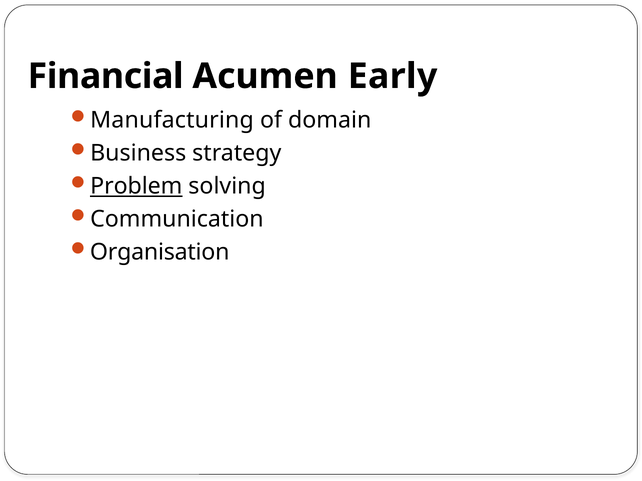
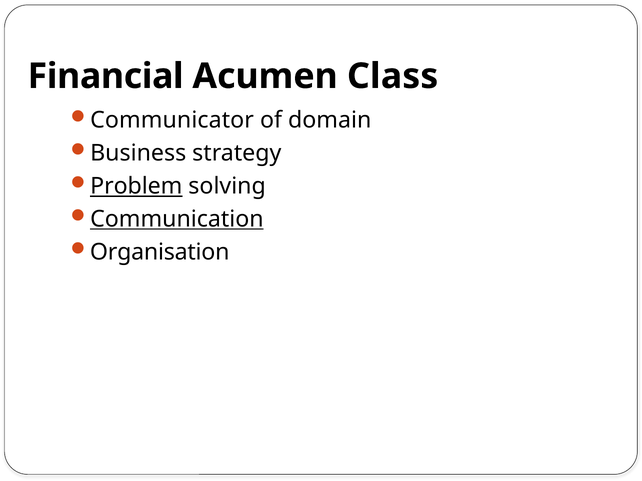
Early: Early -> Class (393, 76)
Manufacturing: Manufacturing -> Communicator (172, 120)
Communication underline: none -> present (177, 219)
